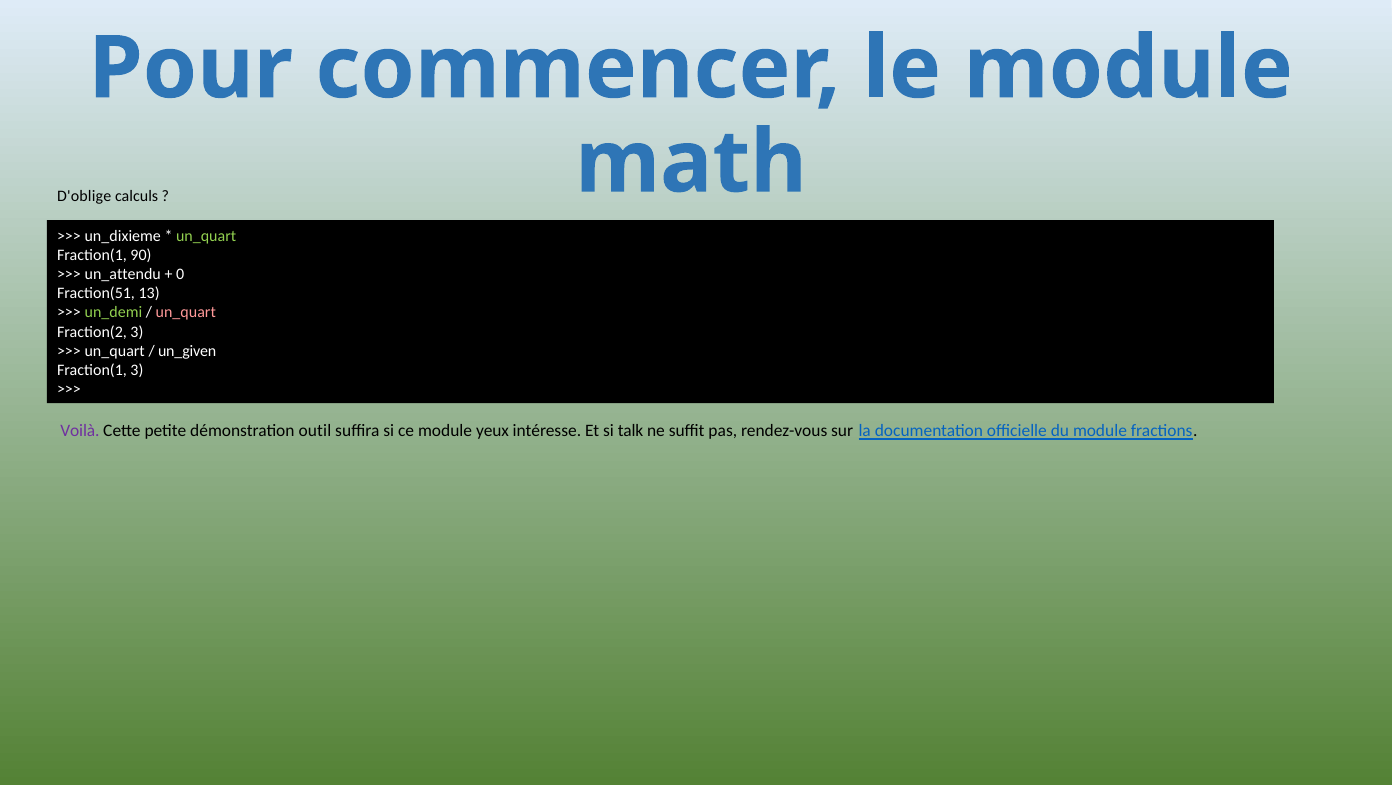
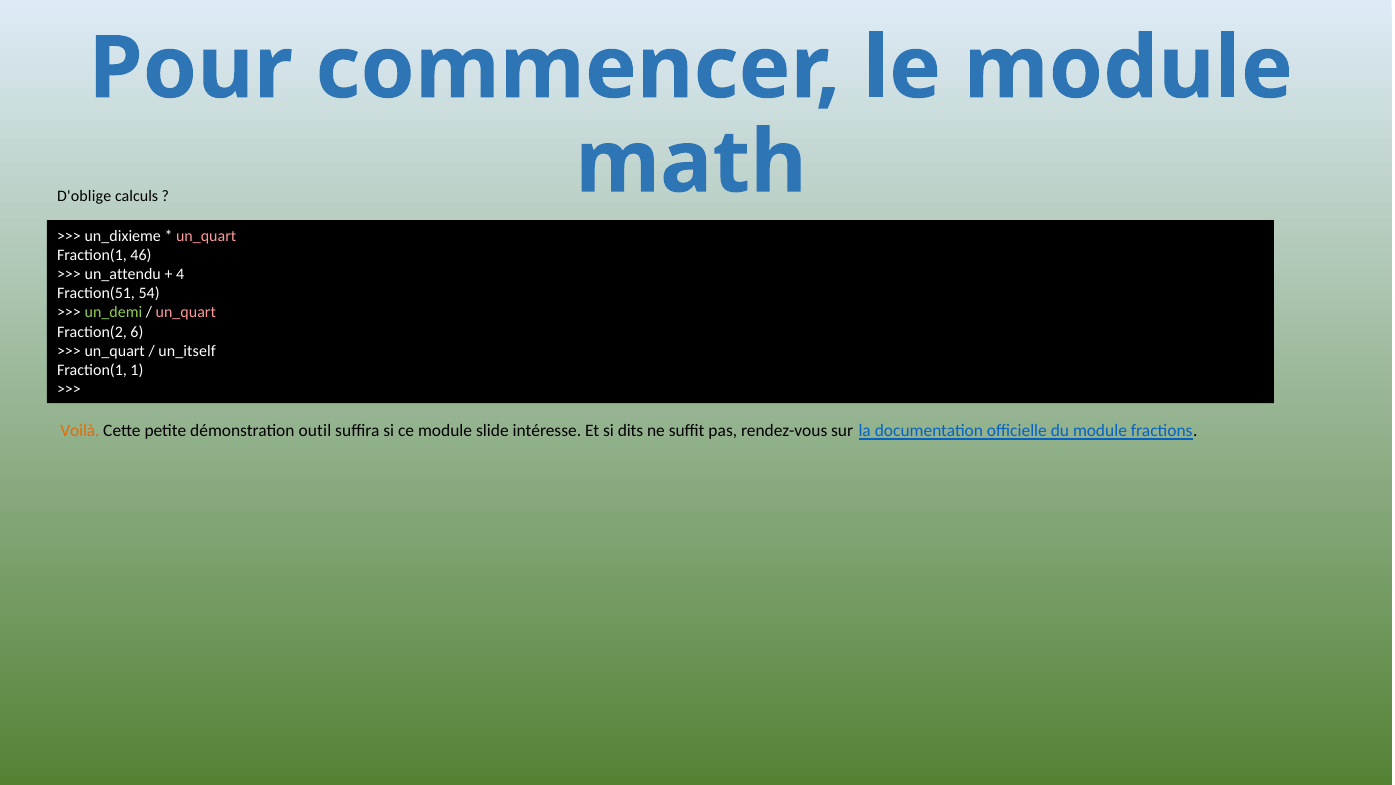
un_quart colour: light green -> pink (206, 236)
90: 90 -> 46 (141, 255)
0: 0 -> 4 (180, 274)
13: 13 -> 54 (149, 293)
Fraction(2 3: 3 -> 6 (137, 332)
un_given: un_given -> un_itself (187, 351)
Fraction(1 3: 3 -> 1 (137, 370)
Voilà colour: purple -> orange (80, 431)
yeux: yeux -> slide (492, 431)
talk: talk -> dits (631, 431)
